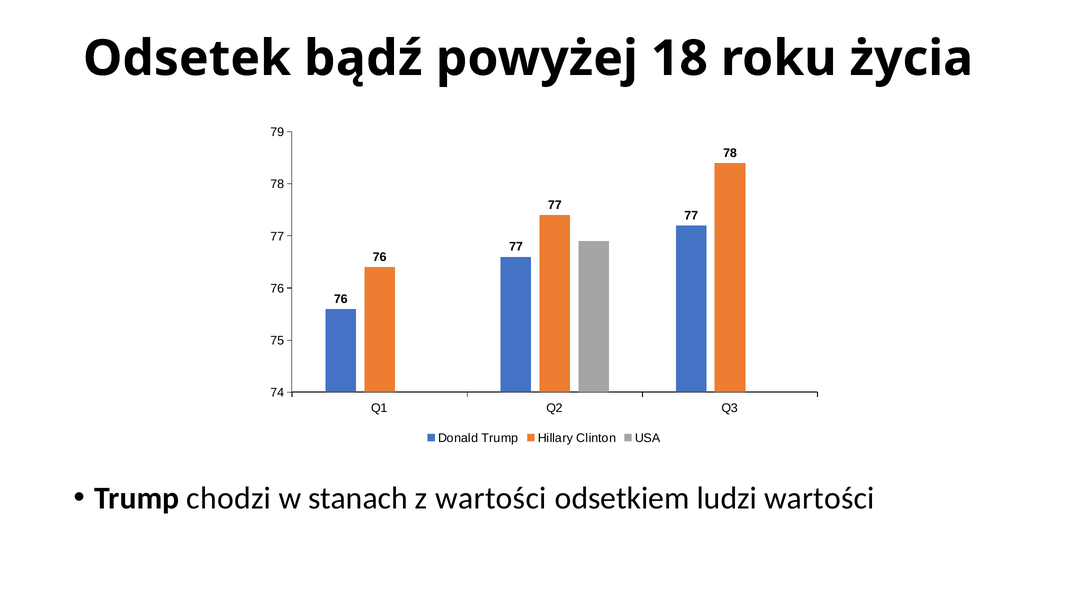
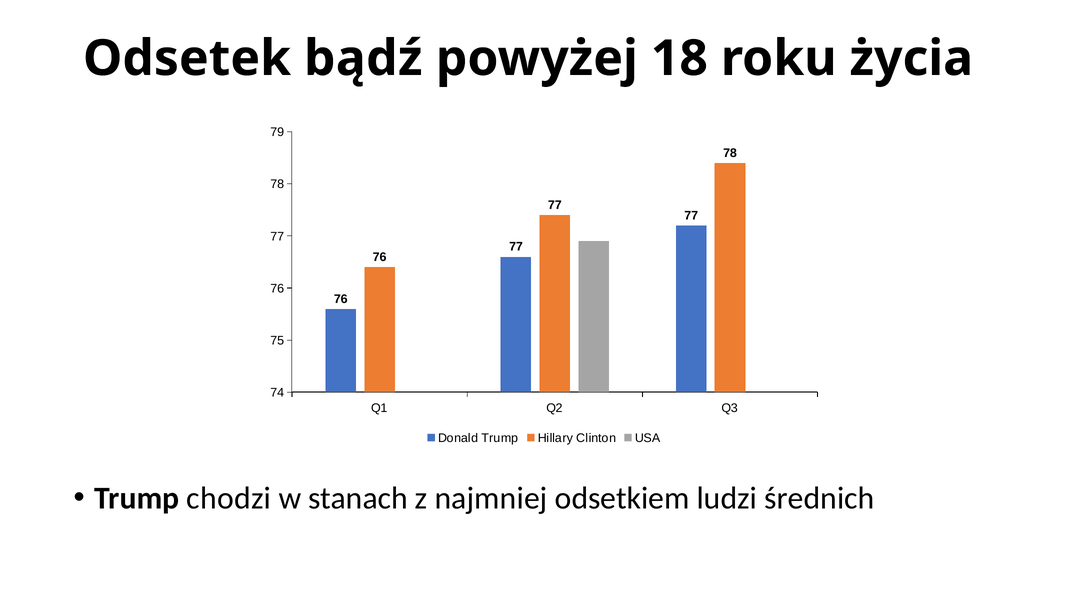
z wartości: wartości -> najmniej (491, 498)
ludzi wartości: wartości -> średnich (819, 498)
